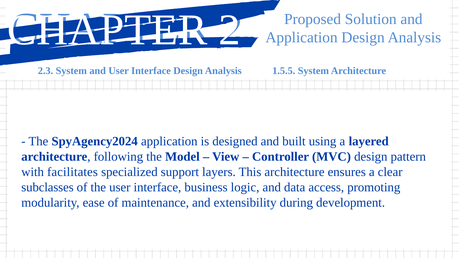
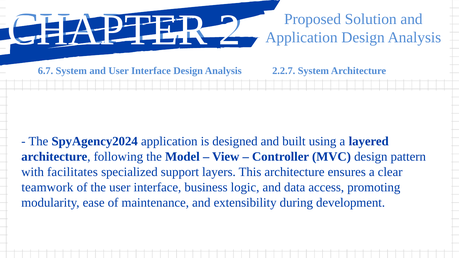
2.3: 2.3 -> 6.7 (45, 71)
1.5.5: 1.5.5 -> 2.2.7 (284, 71)
subclasses: subclasses -> teamwork (47, 187)
